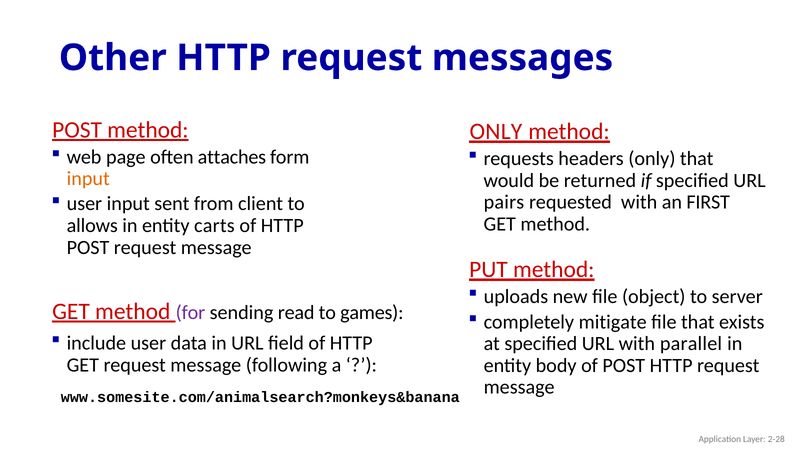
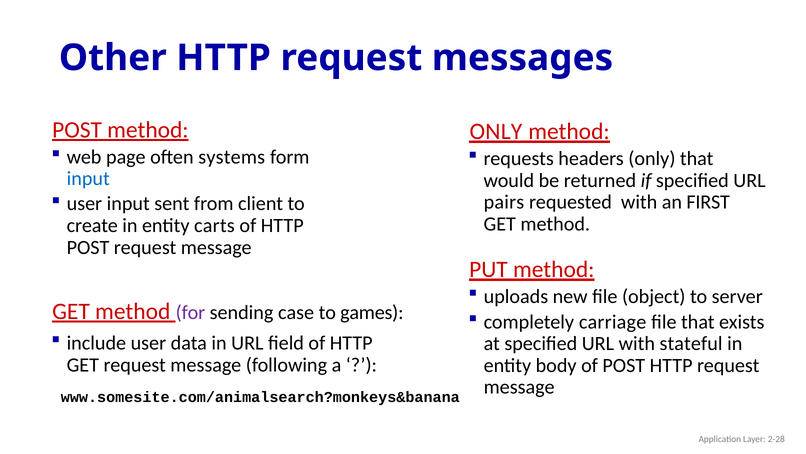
attaches: attaches -> systems (232, 157)
input colour: orange -> blue (88, 178)
allows: allows -> create (92, 225)
read: read -> case (296, 312)
mitigate: mitigate -> carriage (613, 321)
parallel: parallel -> stateful (691, 343)
